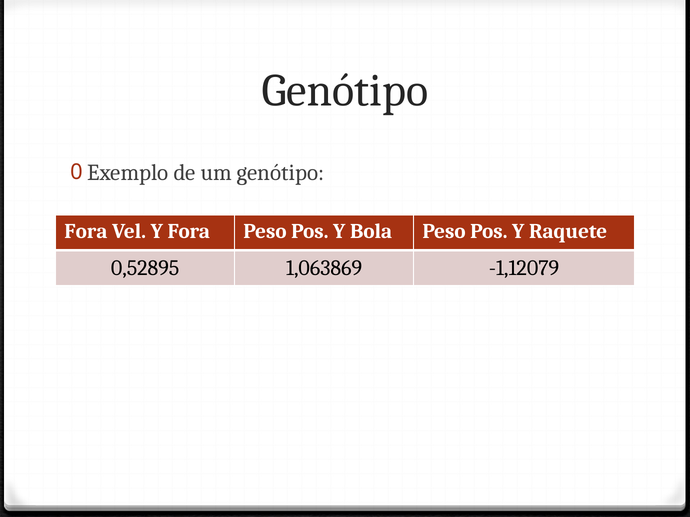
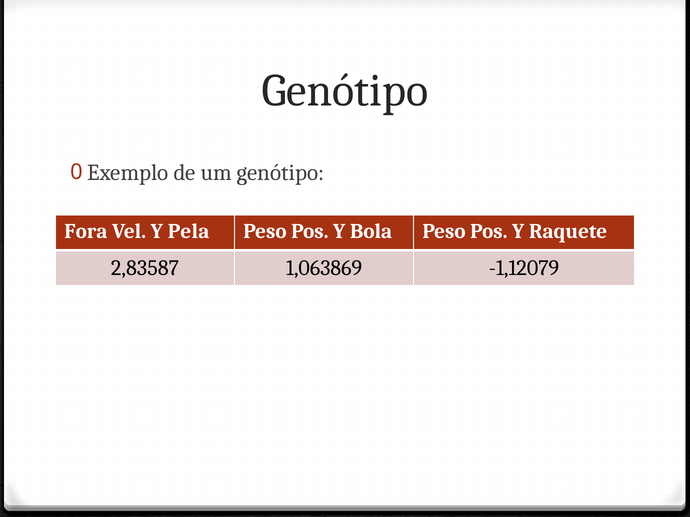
Y Fora: Fora -> Pela (189, 232)
0,52895: 0,52895 -> 2,83587 (145, 268)
